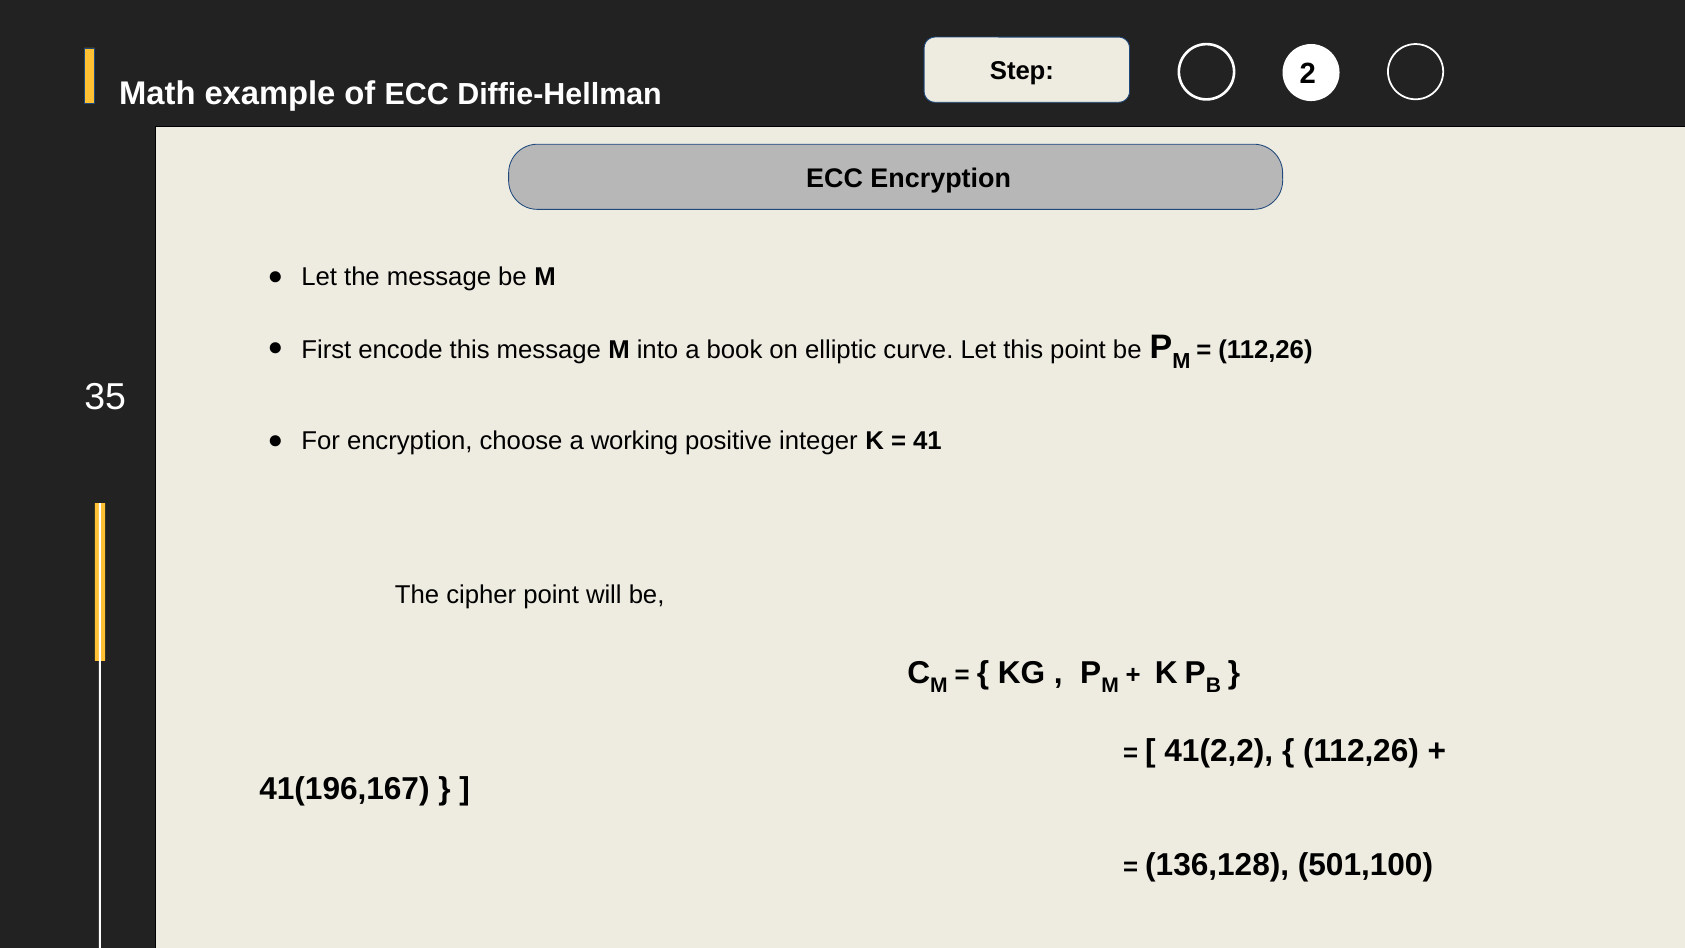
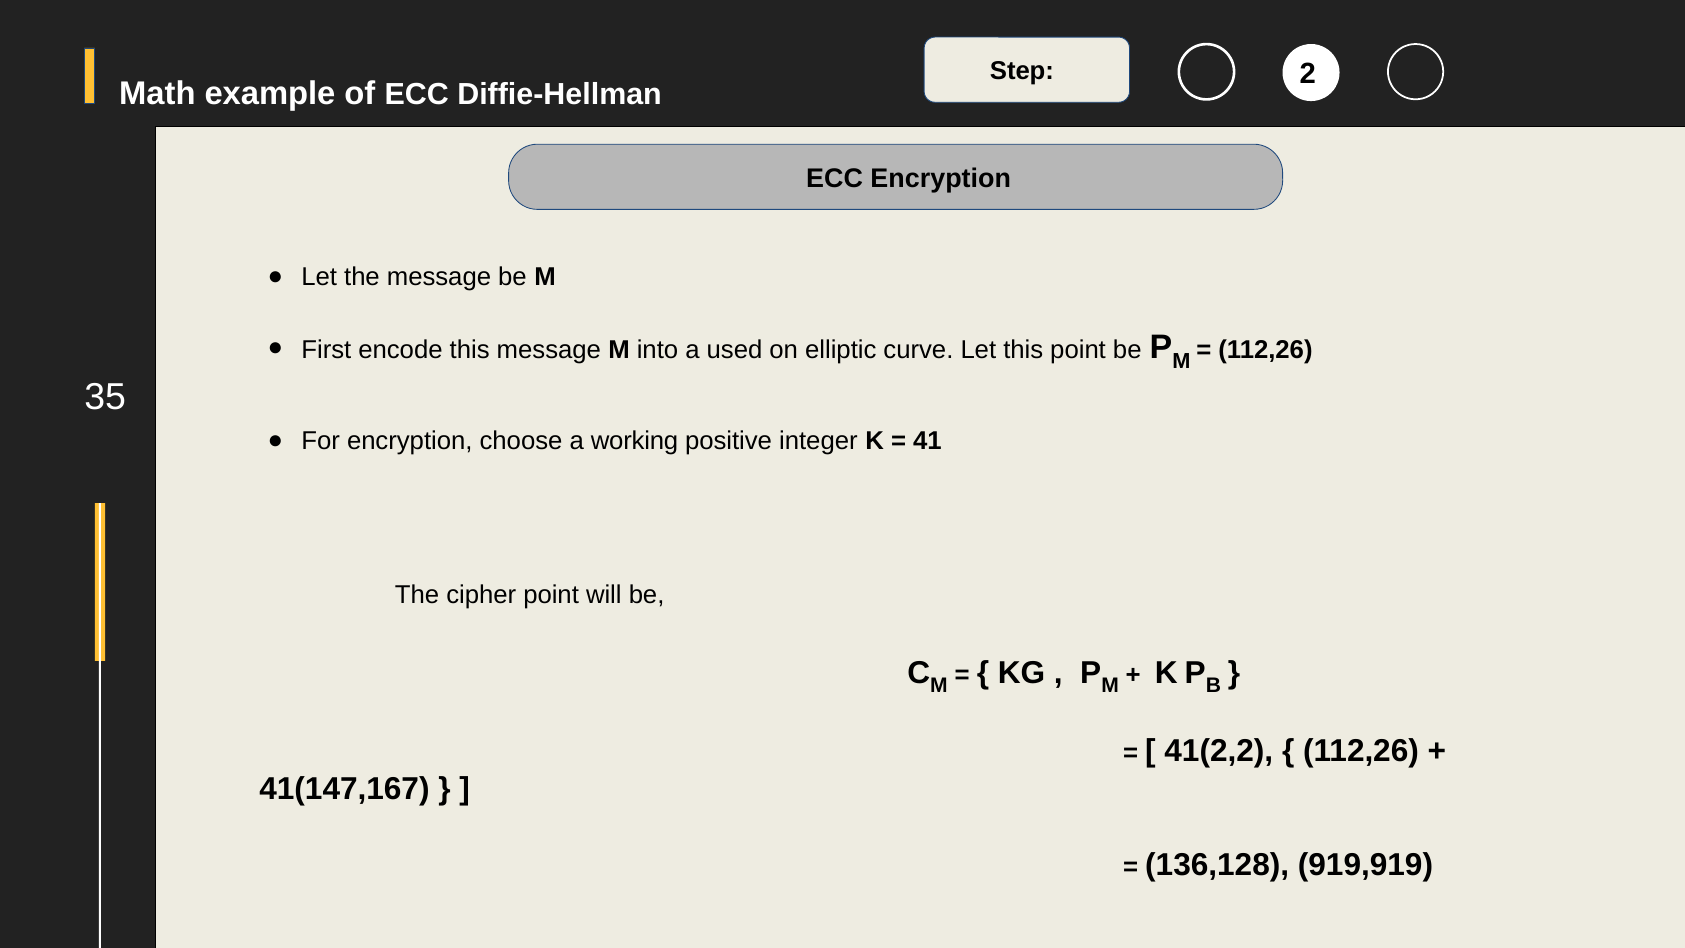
book: book -> used (735, 350)
41(196,167: 41(196,167 -> 41(147,167 (344, 789)
501,100: 501,100 -> 919,919 (1365, 865)
